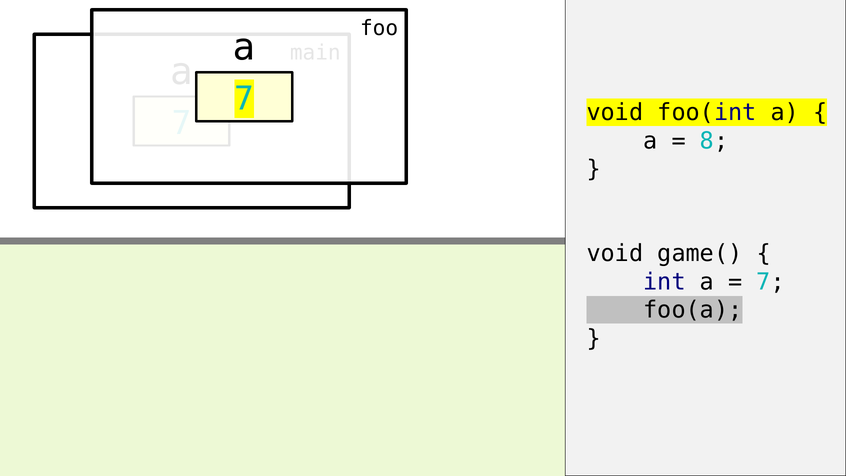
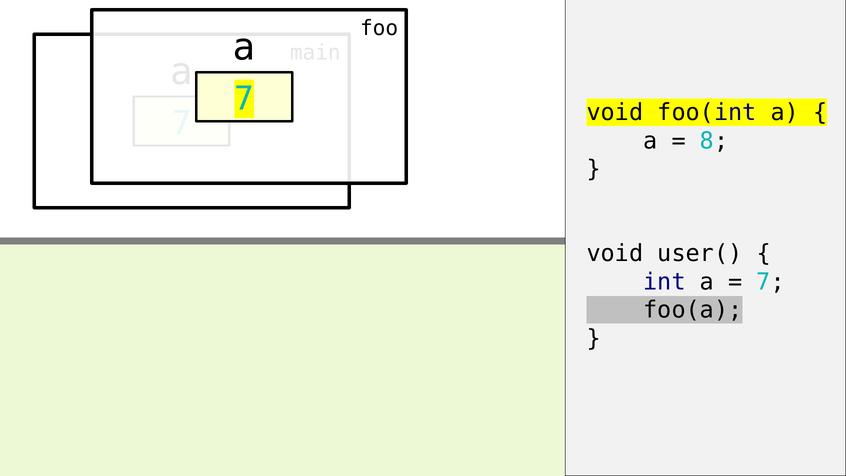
game(: game( -> user( (700, 254)
